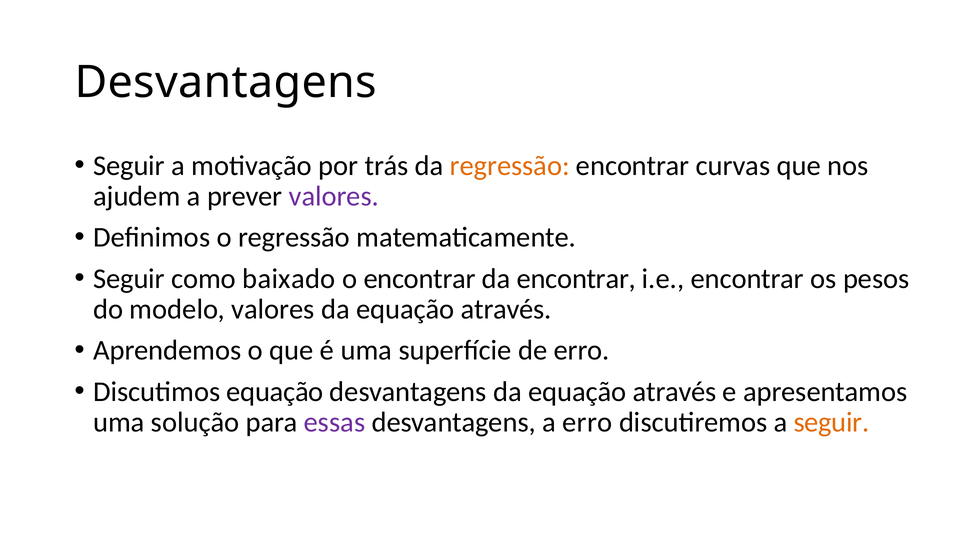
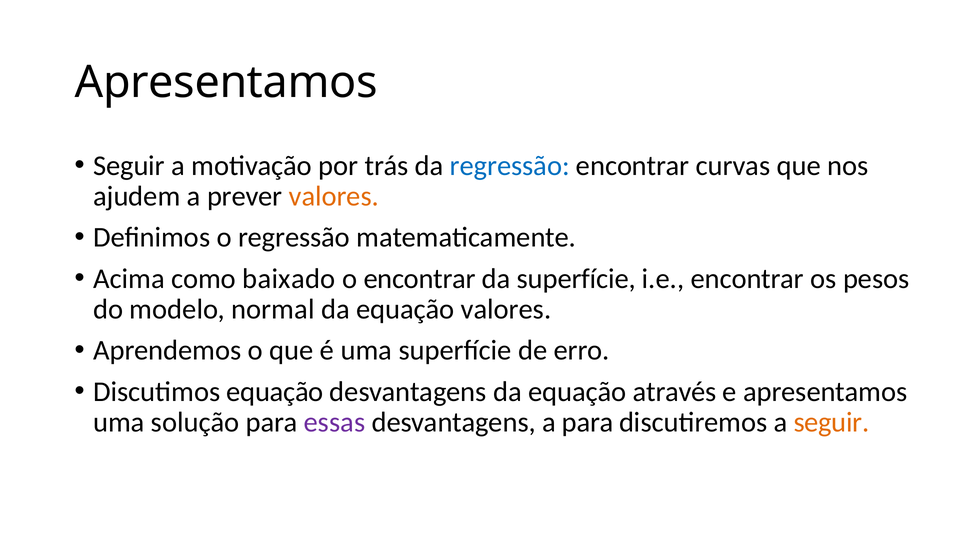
Desvantagens: Desvantagens -> Apresentamos (226, 82)
regressão colour: orange -> blue (510, 166)
valores colour: purple -> orange (334, 197)
Seguir: Seguir -> Acima (129, 279)
da encontrar: encontrar -> superfície (576, 279)
modelo valores: valores -> normal (273, 310)
através: através -> valores (506, 310)
a erro: erro -> para (588, 423)
